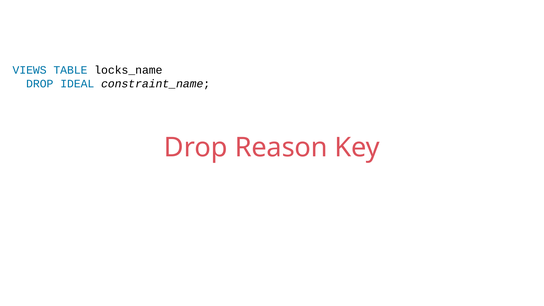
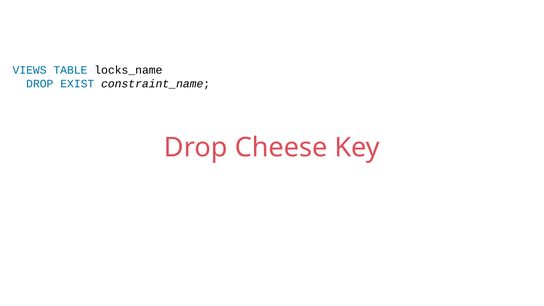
IDEAL: IDEAL -> EXIST (77, 84)
Reason: Reason -> Cheese (281, 148)
